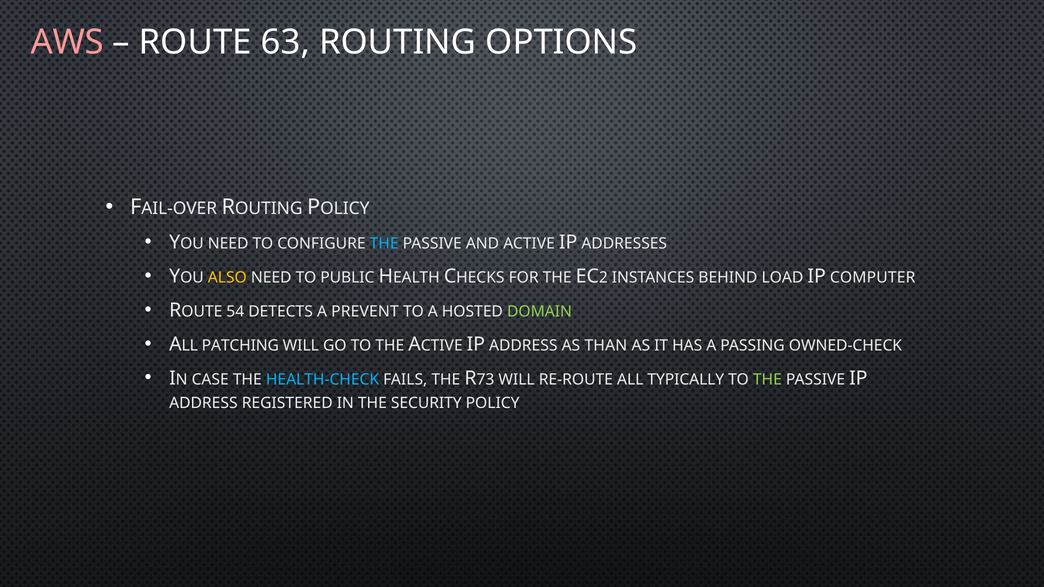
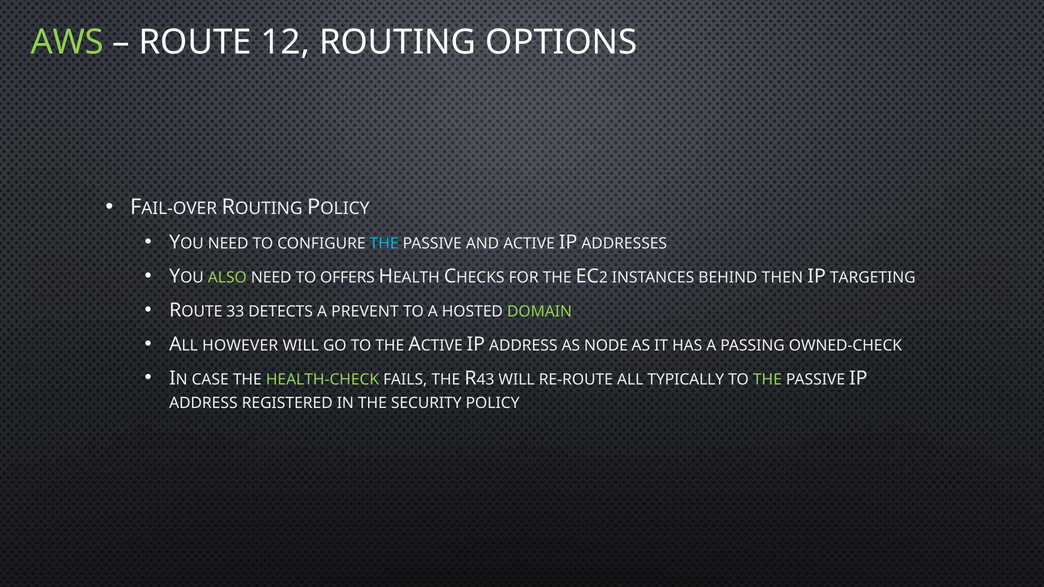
AWS colour: pink -> light green (67, 42)
63: 63 -> 12 (285, 42)
ALSO colour: yellow -> light green (227, 278)
PUBLIC: PUBLIC -> OFFERS (347, 278)
LOAD: LOAD -> THEN (782, 278)
COMPUTER: COMPUTER -> TARGETING (873, 278)
54: 54 -> 33 (235, 312)
PATCHING: PATCHING -> HOWEVER (240, 346)
THAN: THAN -> NODE (606, 346)
HEALTH-CHECK colour: light blue -> light green (323, 380)
73: 73 -> 43 (485, 380)
